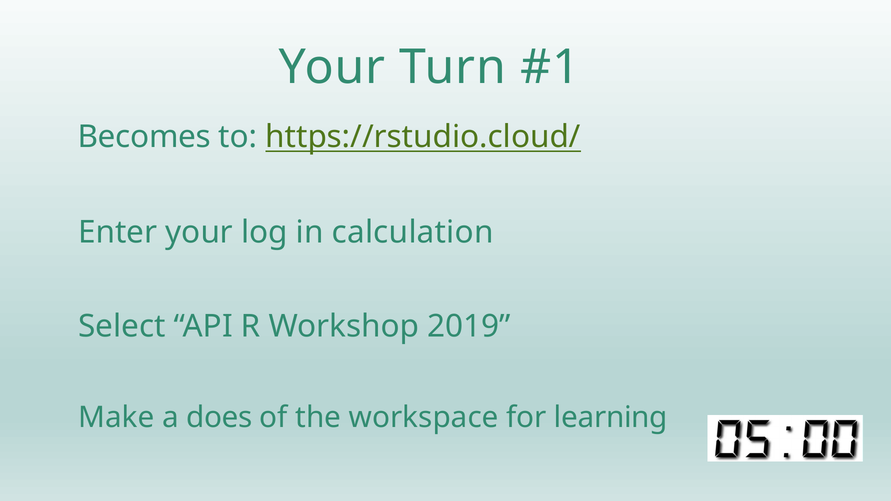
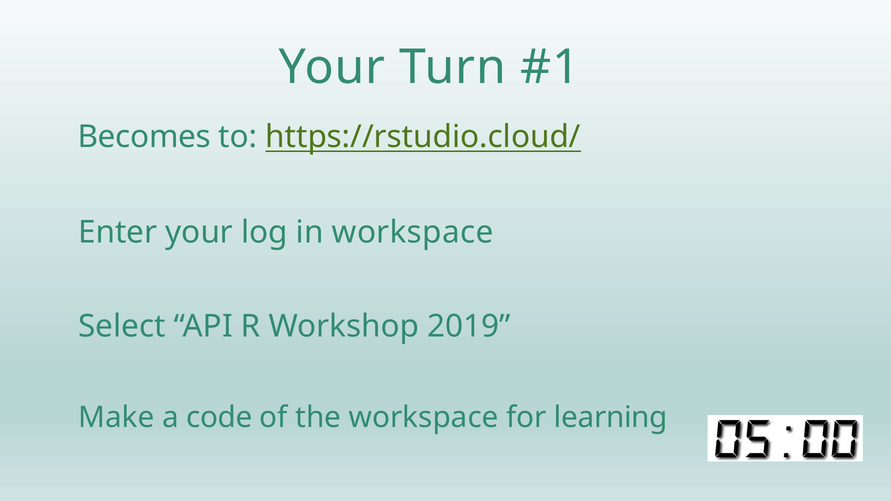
in calculation: calculation -> workspace (413, 232)
does: does -> code (219, 418)
